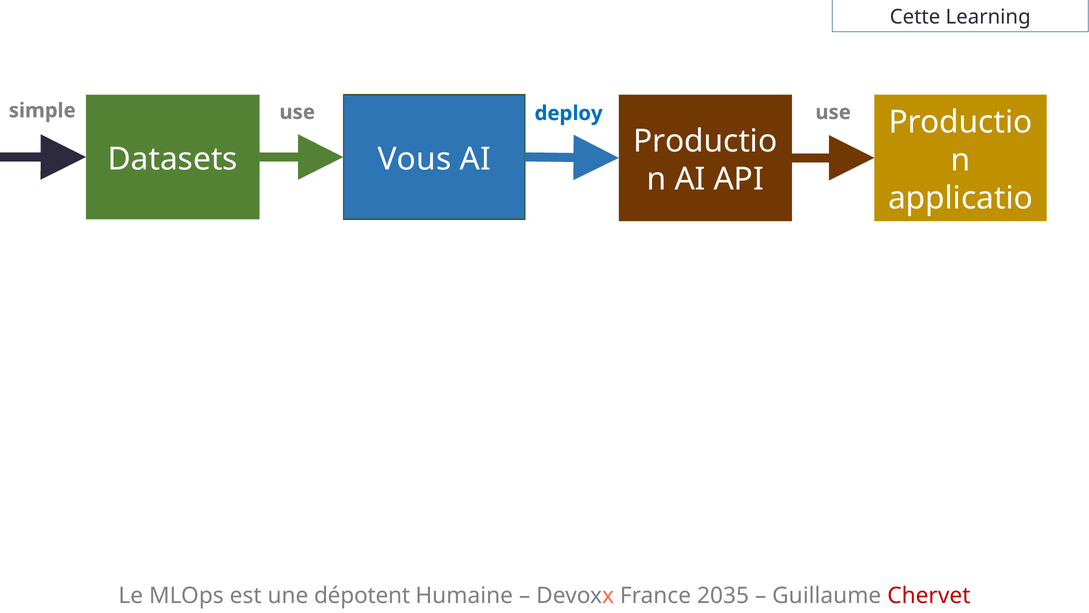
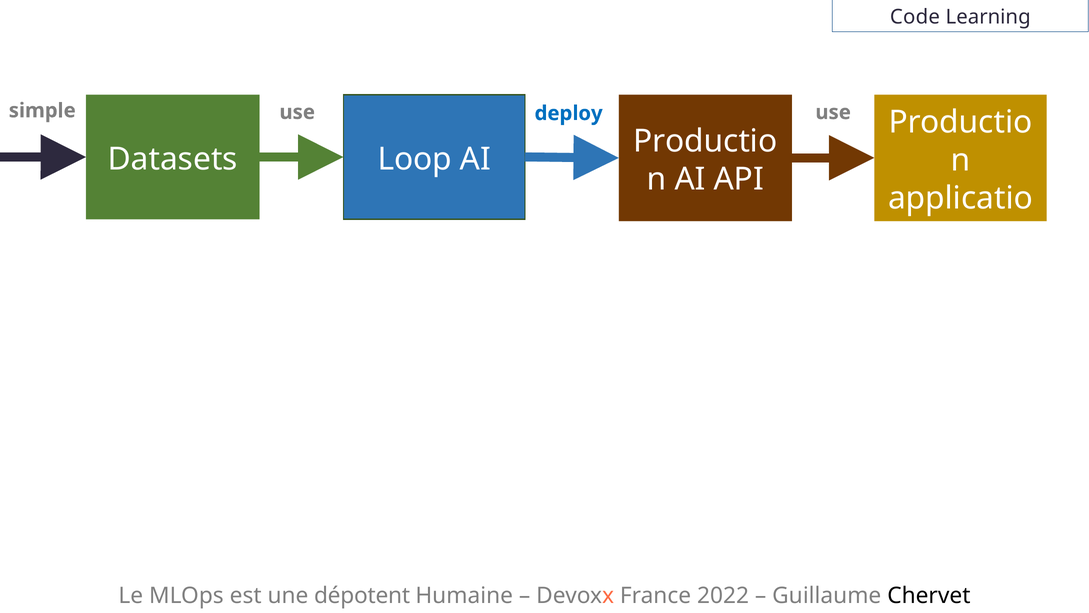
Cette: Cette -> Code (915, 17)
Vous: Vous -> Loop (415, 159)
2035: 2035 -> 2022 (723, 595)
Chervet colour: red -> black (929, 595)
